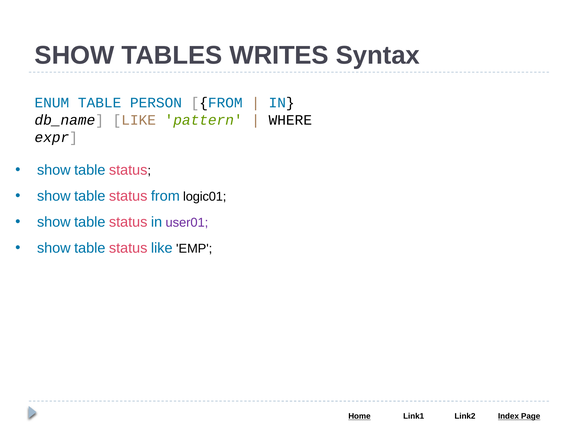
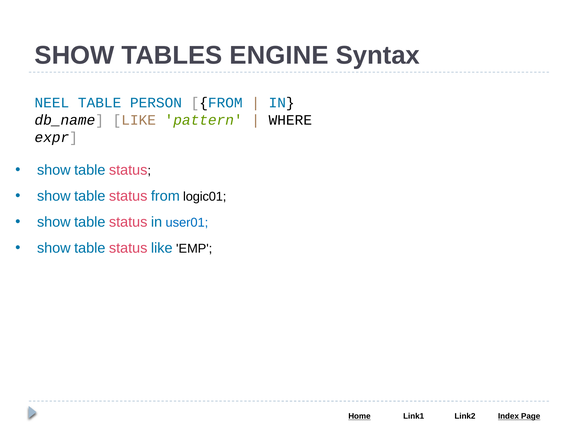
WRITES: WRITES -> ENGINE (279, 55)
ENUM: ENUM -> NEEL (52, 103)
user01 colour: purple -> blue (187, 223)
